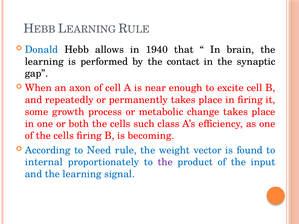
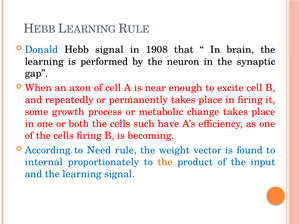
Hebb allows: allows -> signal (109, 50)
1940: 1940 -> 1908 (157, 50)
contact: contact -> neuron (183, 62)
class: class -> have (168, 124)
the colour: purple -> orange (165, 162)
